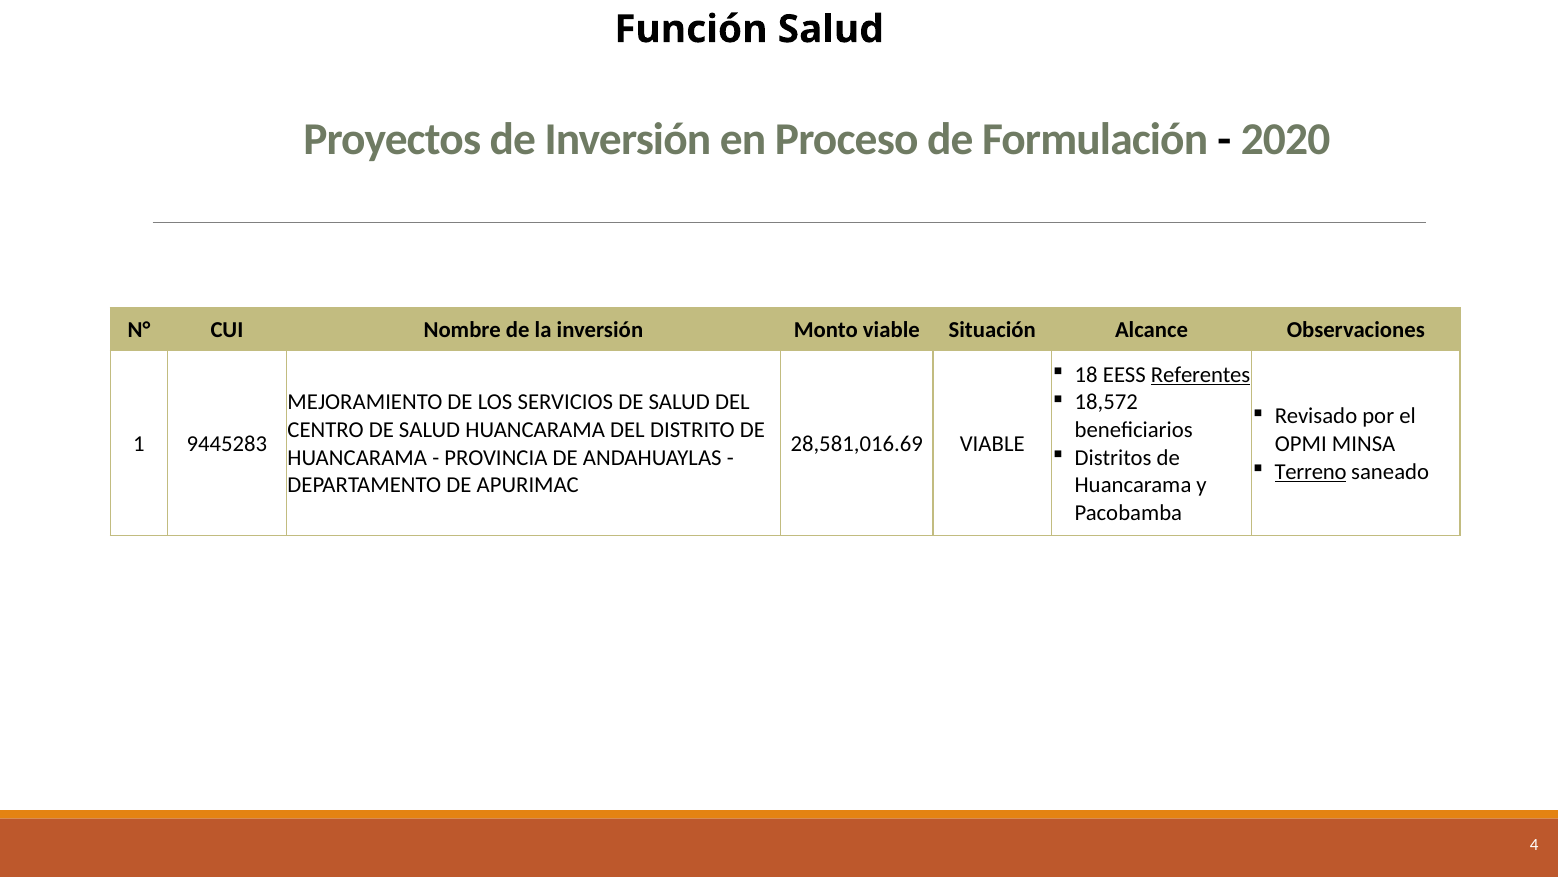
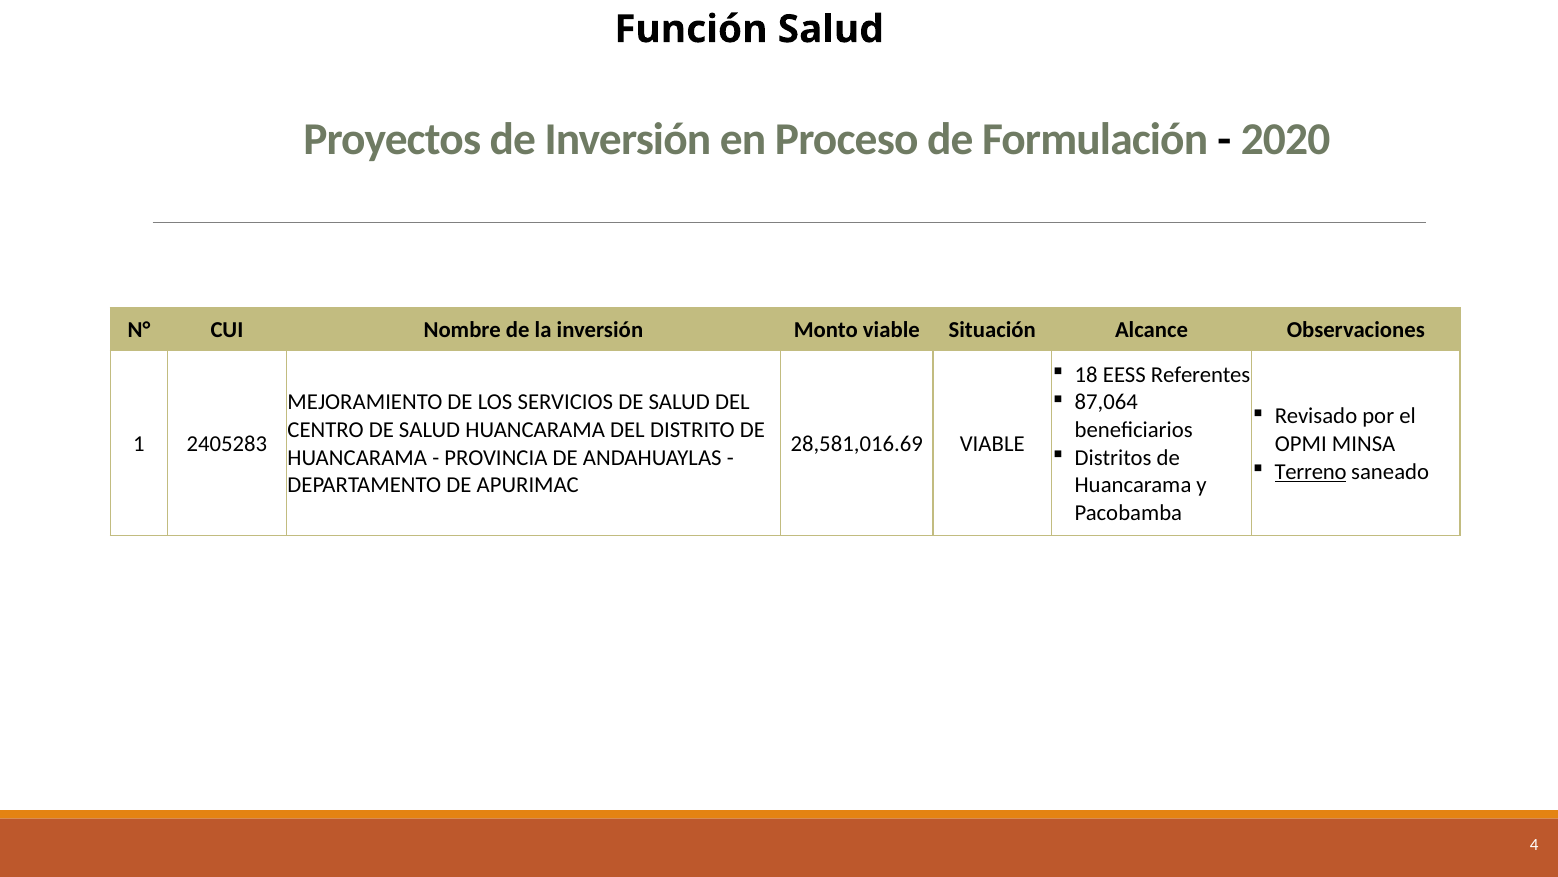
Referentes underline: present -> none (1201, 374)
18,572: 18,572 -> 87,064 (1106, 402)
9445283: 9445283 -> 2405283 (227, 444)
